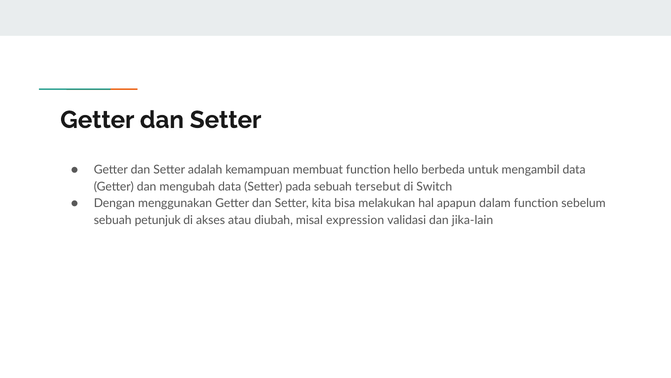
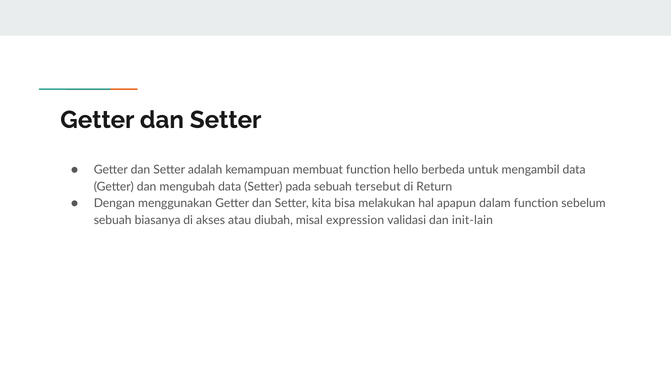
Switch: Switch -> Return (434, 186)
petunjuk: petunjuk -> biasanya (158, 220)
jika-lain: jika-lain -> init-lain (472, 220)
